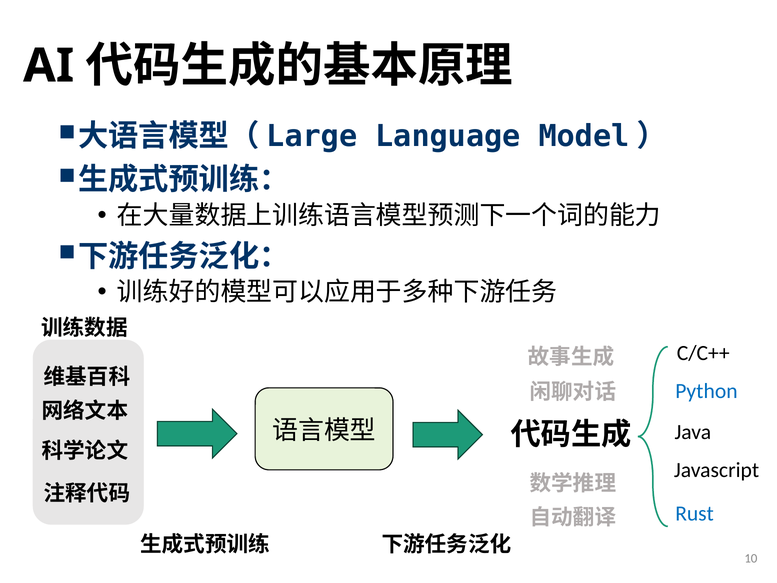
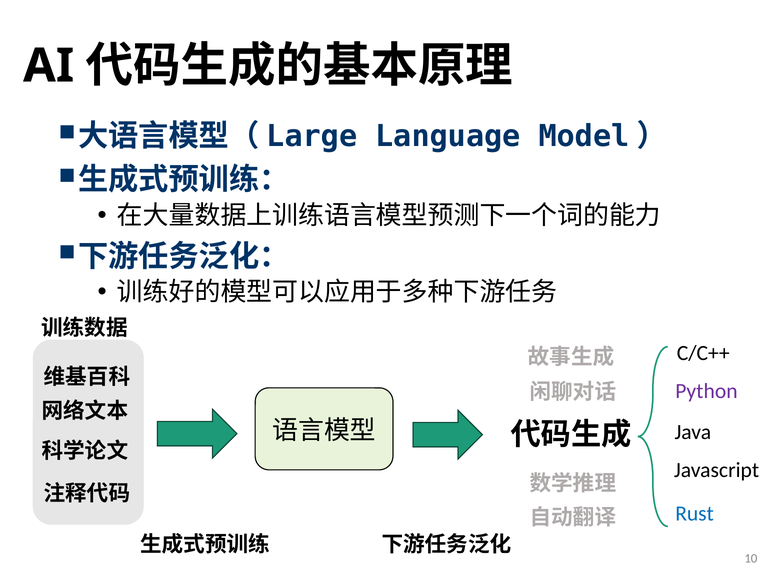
Python colour: blue -> purple (706, 391)
